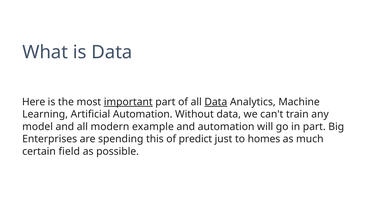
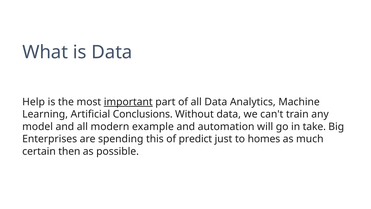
Here: Here -> Help (34, 102)
Data underline: present -> none (216, 102)
Artificial Automation: Automation -> Conclusions (143, 114)
in part: part -> take (314, 127)
field: field -> then (69, 151)
